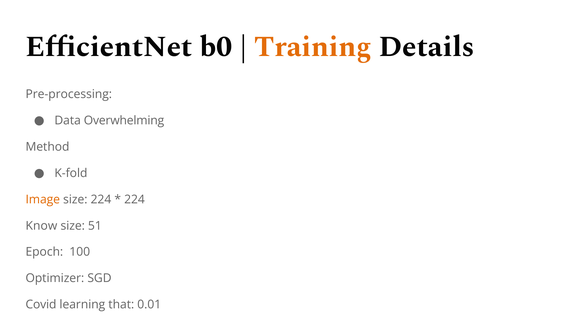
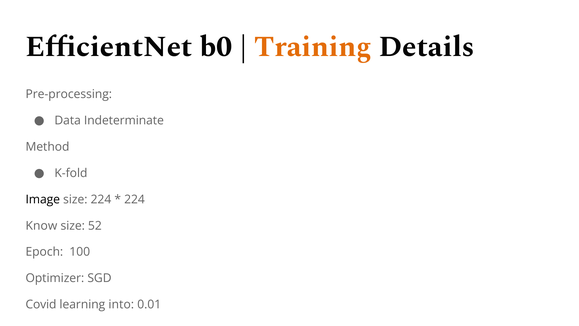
Overwhelming: Overwhelming -> Indeterminate (124, 120)
Image colour: orange -> black (43, 199)
51: 51 -> 52 (95, 225)
that: that -> into (121, 304)
